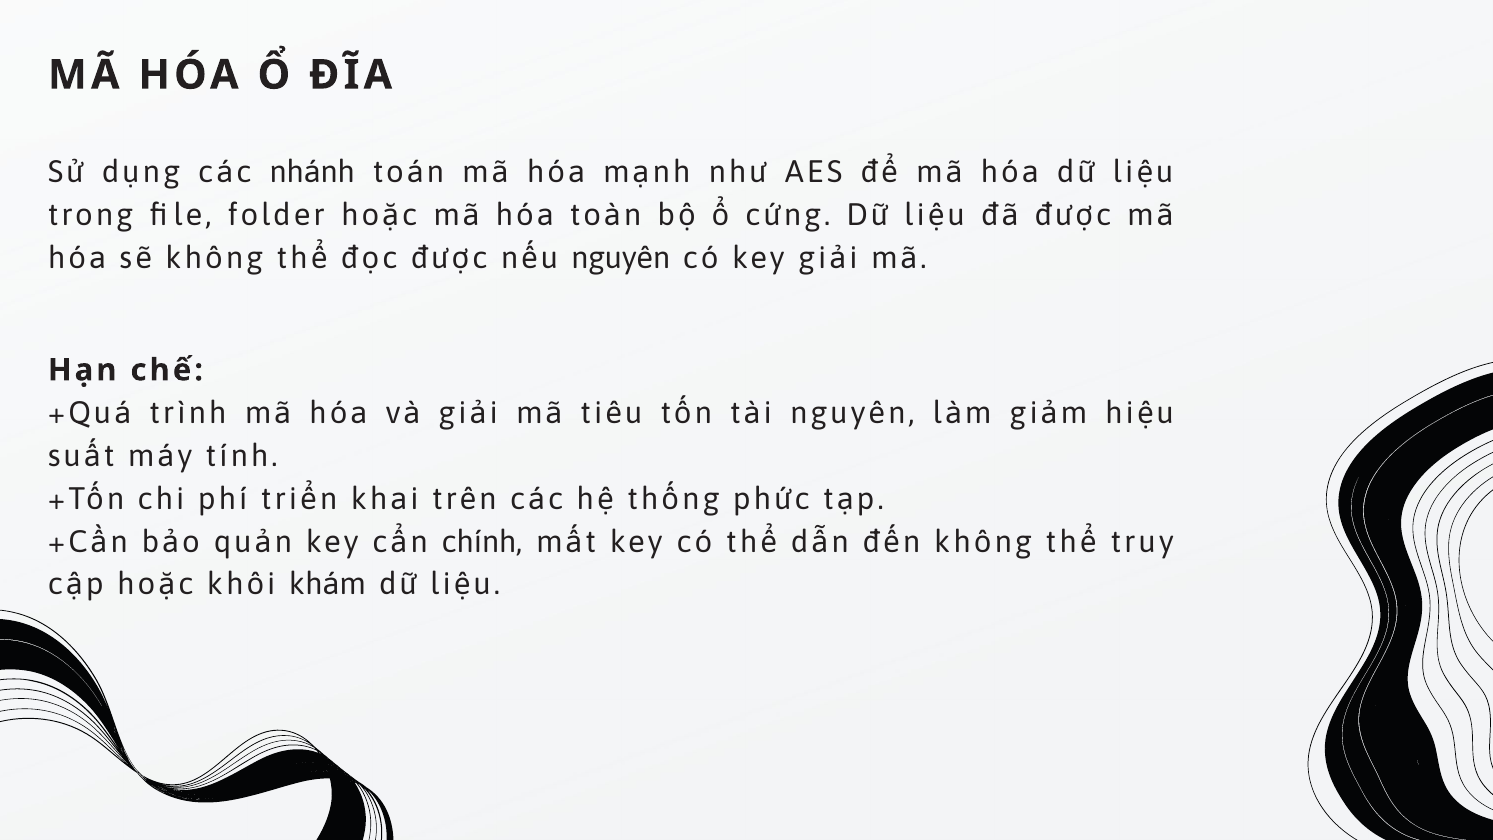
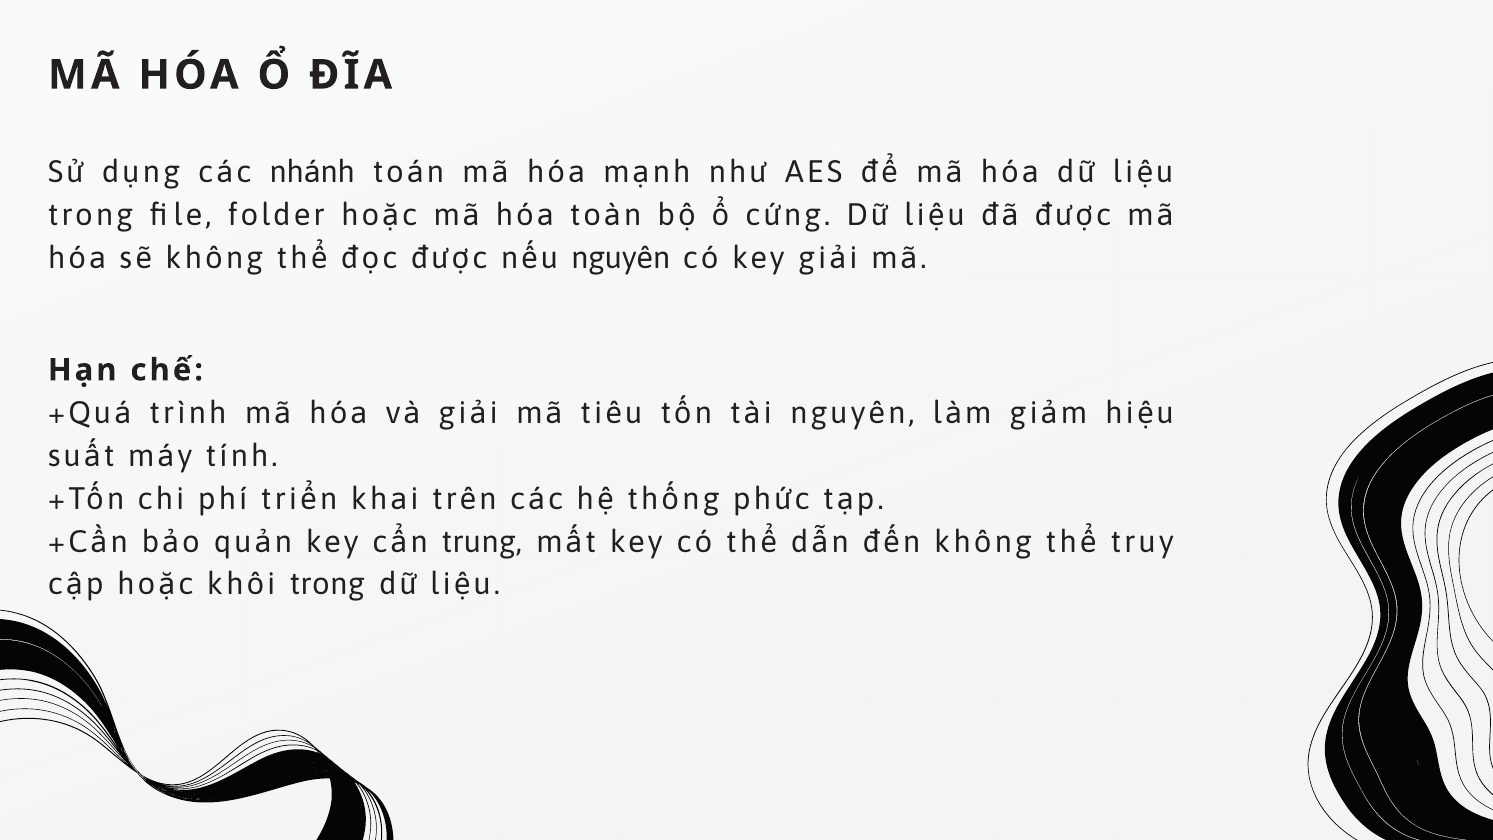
chính: chính -> trung (482, 542)
khôi khám: khám -> trong (327, 585)
